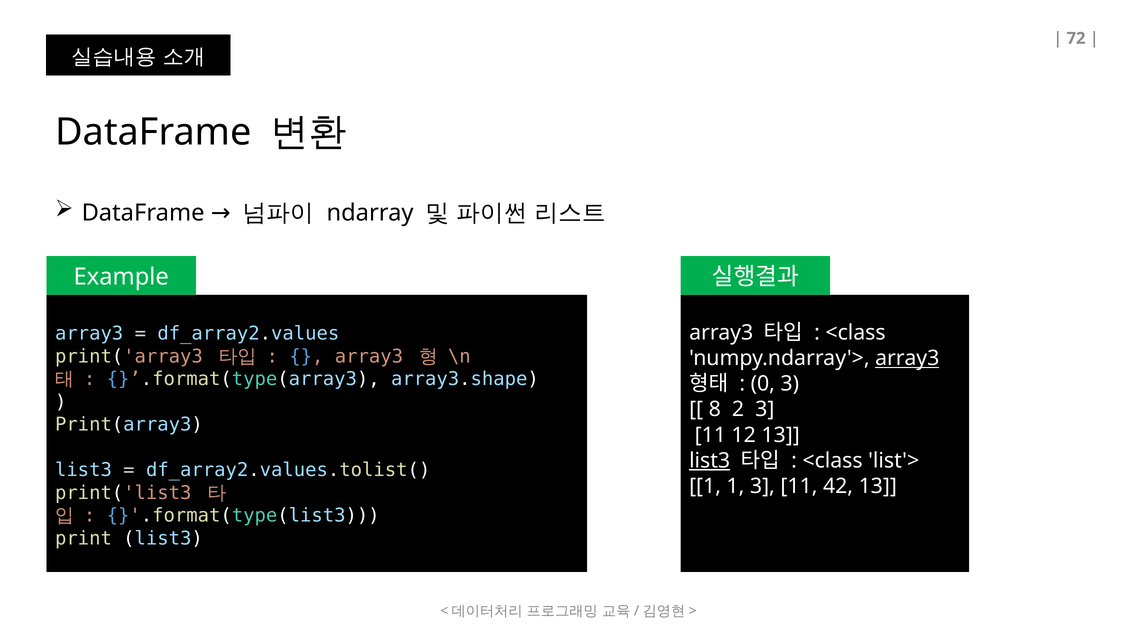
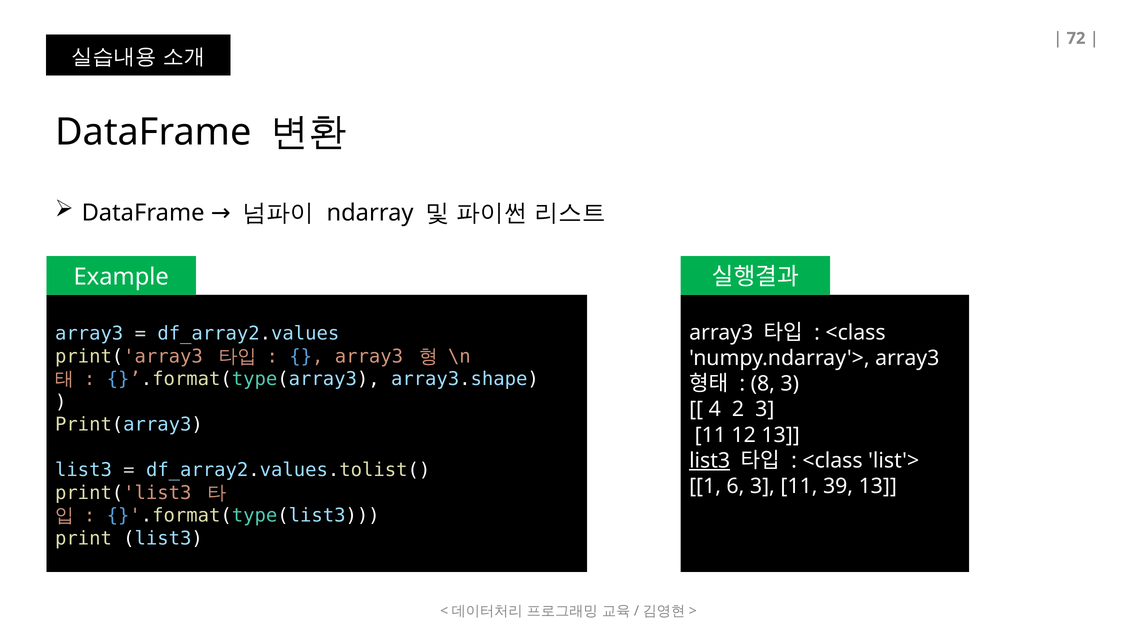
array3 underline: present -> none (907, 358)
0: 0 -> 8 (763, 384)
8: 8 -> 4 (715, 409)
1 1: 1 -> 6 (735, 486)
42: 42 -> 39 (838, 486)
